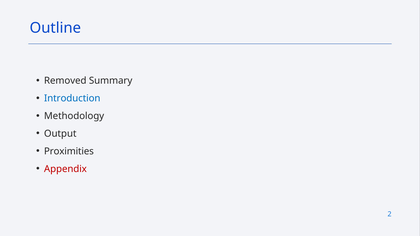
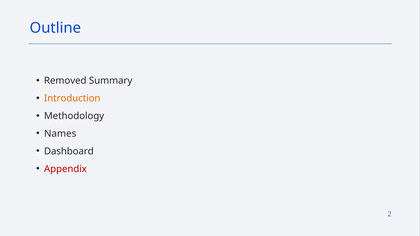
Introduction colour: blue -> orange (72, 98)
Output: Output -> Names (60, 134)
Proximities: Proximities -> Dashboard (69, 151)
